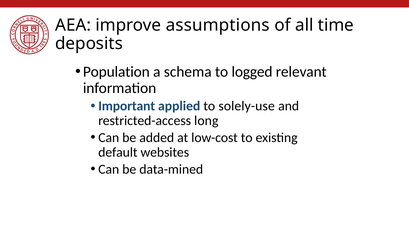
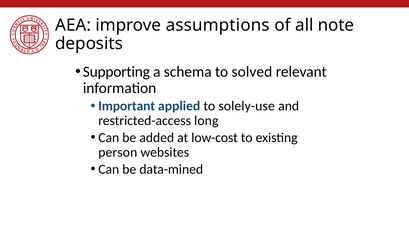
time: time -> note (336, 25)
Population: Population -> Supporting (116, 72)
logged: logged -> solved (252, 72)
default: default -> person (118, 152)
